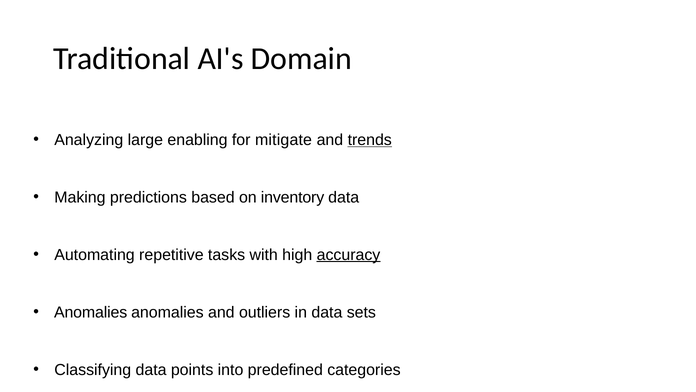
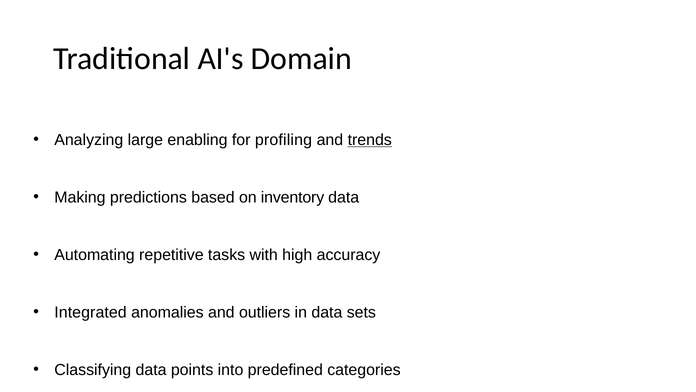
mitigate: mitigate -> profiling (284, 140)
accuracy underline: present -> none (349, 254)
Anomalies: Anomalies -> Integrated (91, 312)
